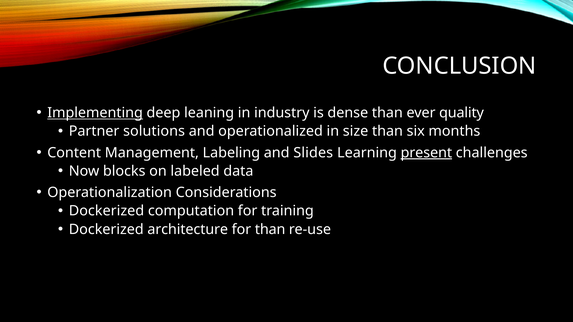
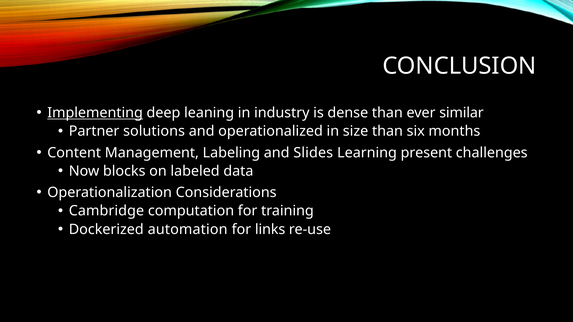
quality: quality -> similar (461, 113)
present underline: present -> none (426, 153)
Dockerized: Dockerized -> Cambridge (106, 211)
architecture: architecture -> automation (188, 230)
for than: than -> links (270, 230)
